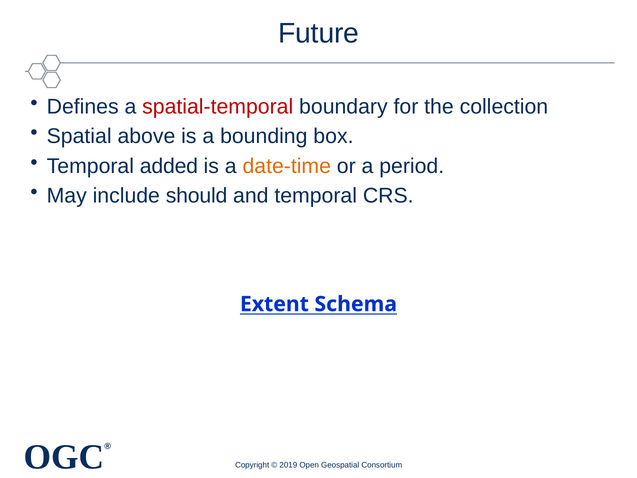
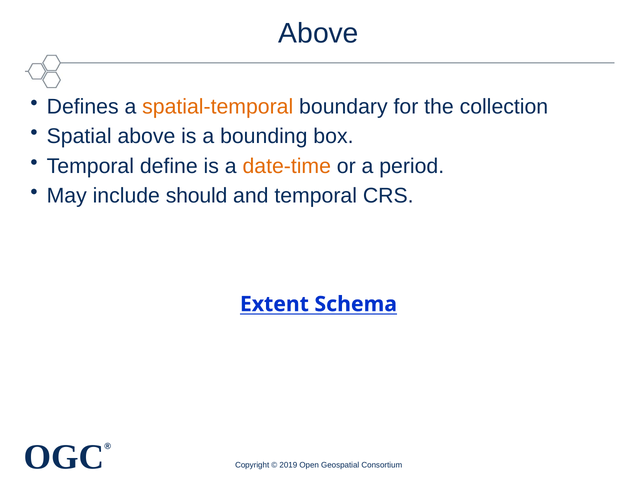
Future: Future -> Above (319, 33)
spatial-temporal colour: red -> orange (218, 107)
added: added -> define (169, 166)
